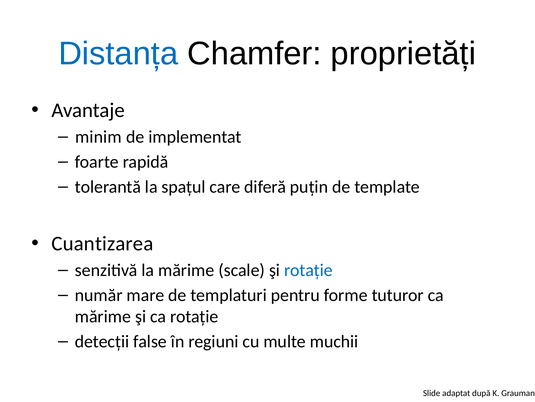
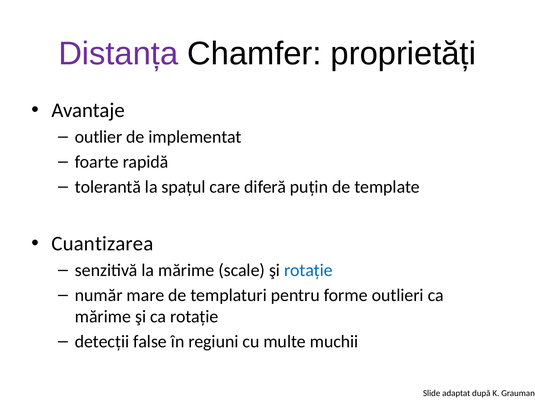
Distanța colour: blue -> purple (118, 54)
minim: minim -> outlier (99, 137)
tuturor: tuturor -> outlieri (398, 295)
